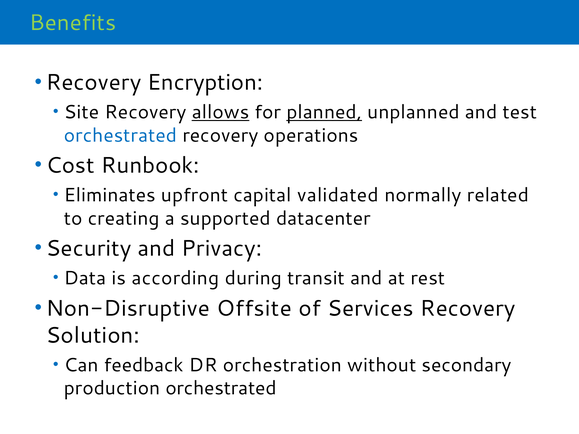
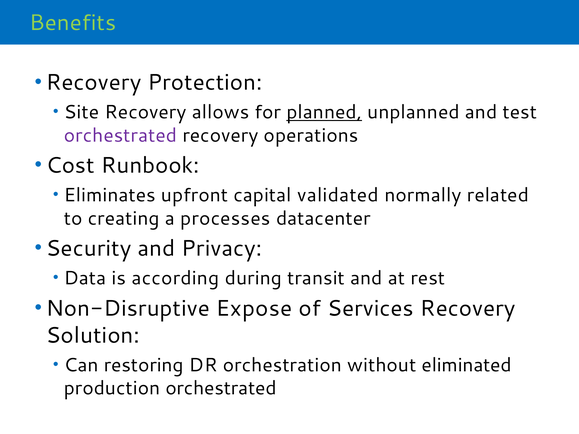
Encryption: Encryption -> Protection (205, 83)
allows underline: present -> none (220, 112)
orchestrated colour: blue -> purple (120, 135)
supported: supported -> processes (225, 218)
Offsite: Offsite -> Expose (254, 308)
feedback: feedback -> restoring (144, 365)
secondary: secondary -> eliminated (467, 365)
